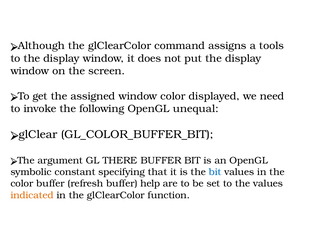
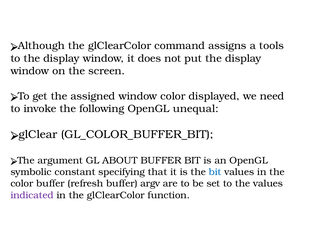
THERE: THERE -> ABOUT (120, 160)
help: help -> argv (150, 183)
indicated colour: orange -> purple (32, 195)
